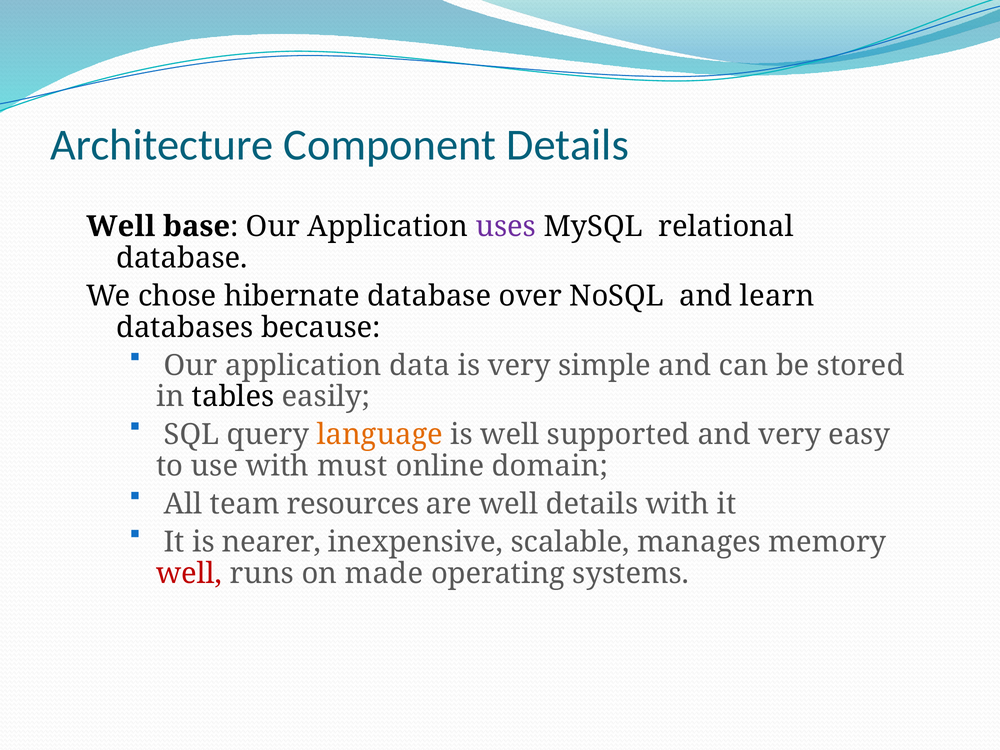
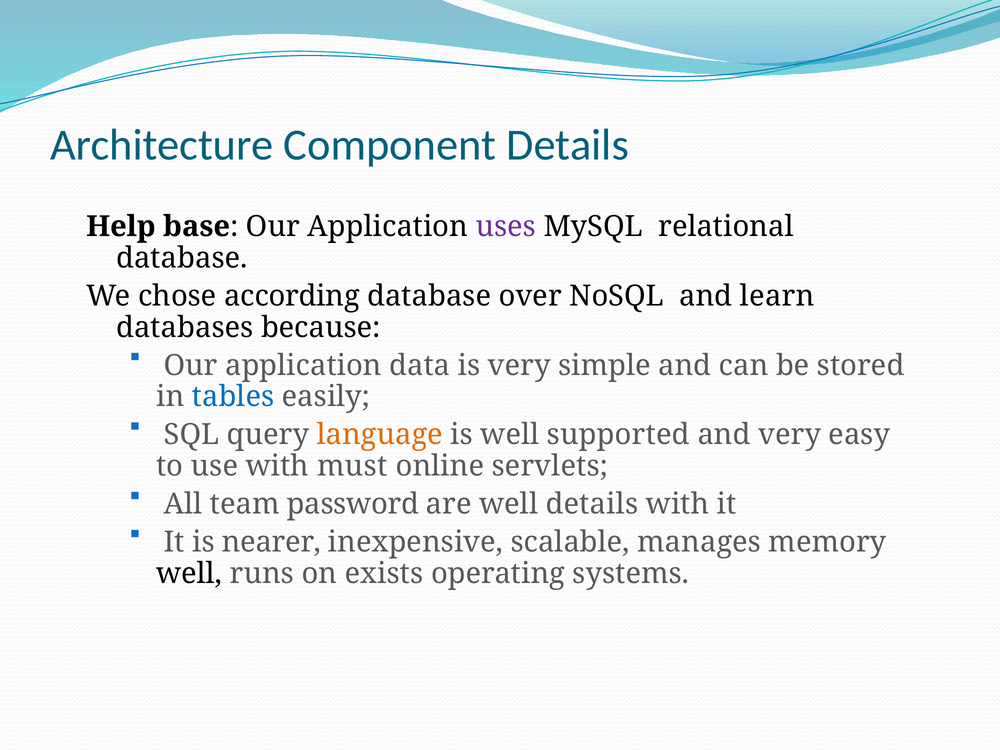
Well: Well -> Help (121, 226)
hibernate: hibernate -> according (292, 296)
tables colour: black -> blue (233, 397)
domain: domain -> servlets (550, 466)
resources: resources -> password (353, 504)
well colour: red -> black (189, 574)
made: made -> exists (384, 574)
